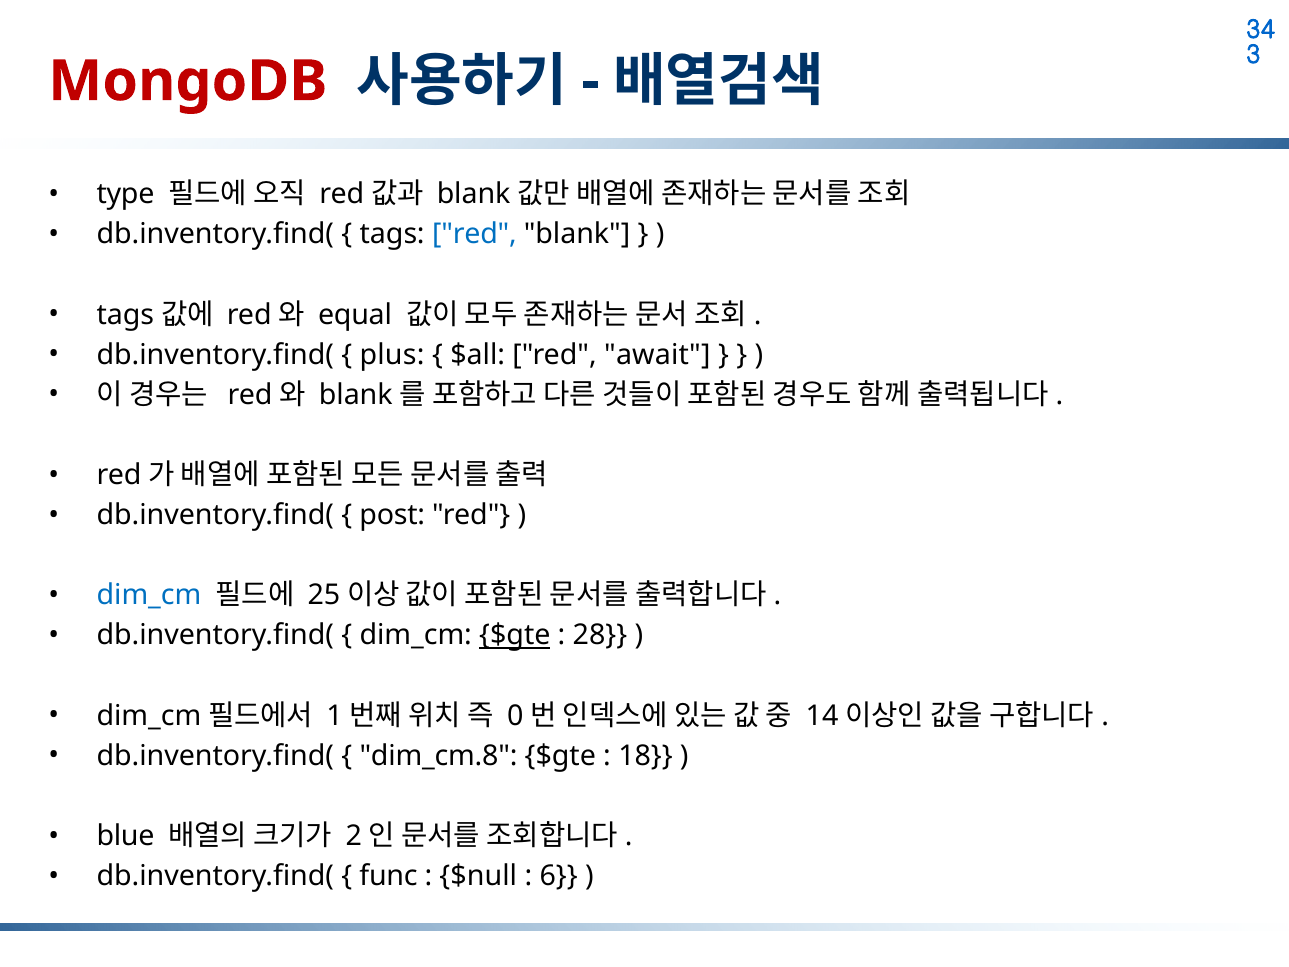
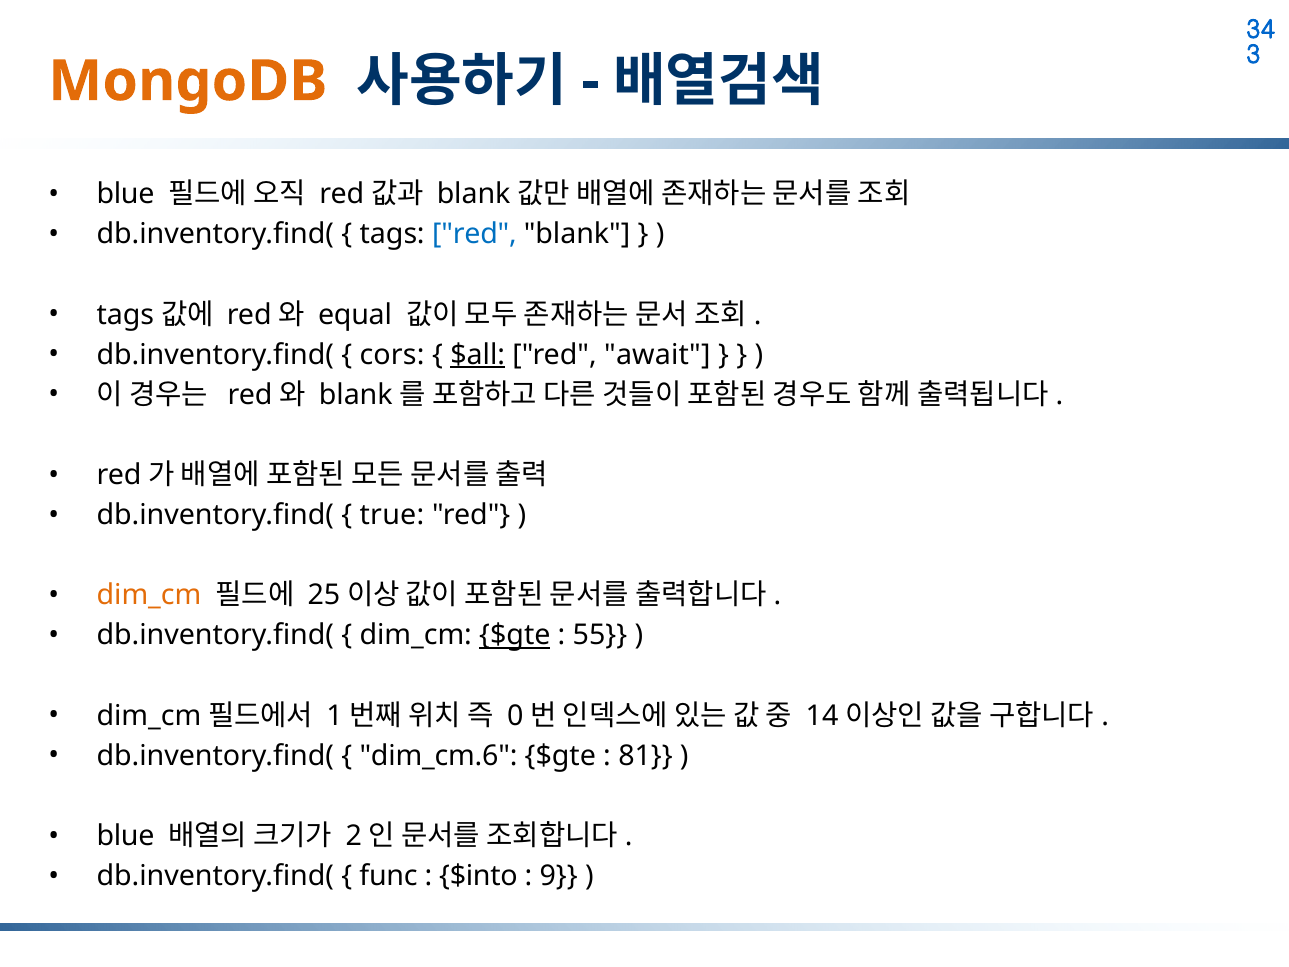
MongoDB colour: red -> orange (188, 81)
type: type -> blue (126, 194)
plus: plus -> cors (392, 355)
$all underline: none -> present (478, 355)
post: post -> true (392, 515)
dim_cm colour: blue -> orange (149, 595)
28: 28 -> 55 (600, 635)
dim_cm.8: dim_cm.8 -> dim_cm.6 (439, 756)
18: 18 -> 81 (645, 756)
$null: $null -> $into (478, 876)
6: 6 -> 9 (559, 876)
